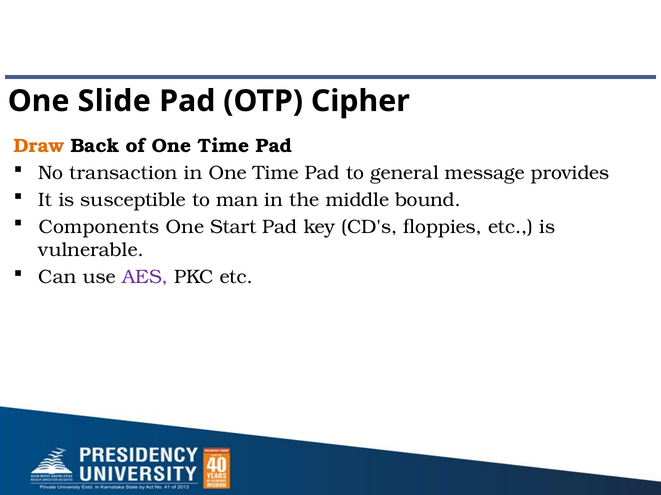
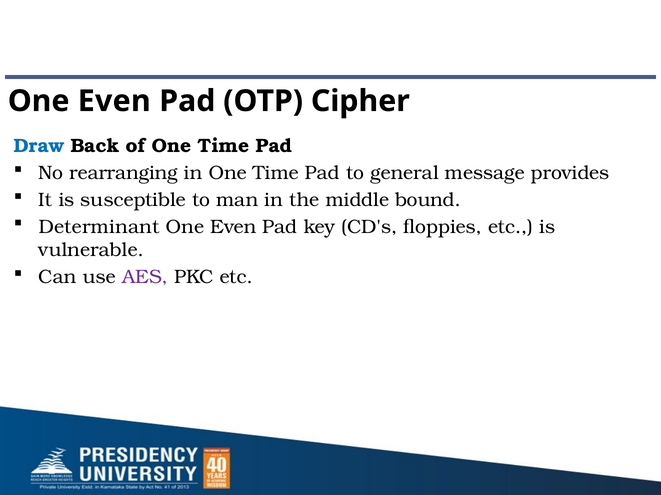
Slide: Slide -> Even (114, 101)
Draw colour: orange -> blue (39, 146)
transaction: transaction -> rearranging (124, 173)
Components: Components -> Determinant (99, 227)
Start: Start -> Even (233, 227)
